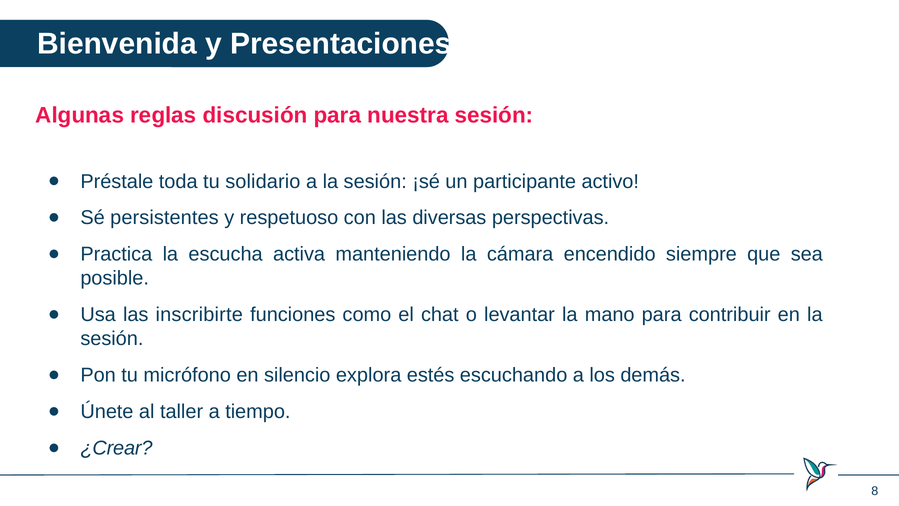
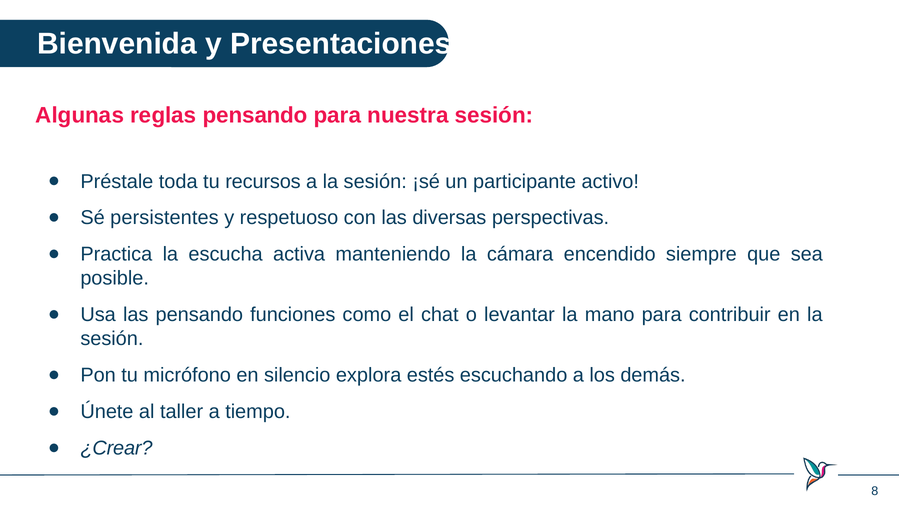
reglas discusión: discusión -> pensando (255, 115)
solidario: solidario -> recursos (263, 181)
las inscribirte: inscribirte -> pensando (199, 315)
